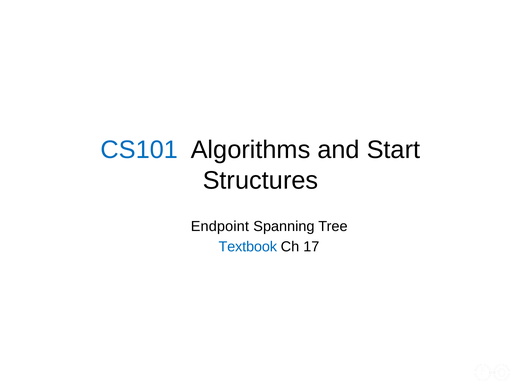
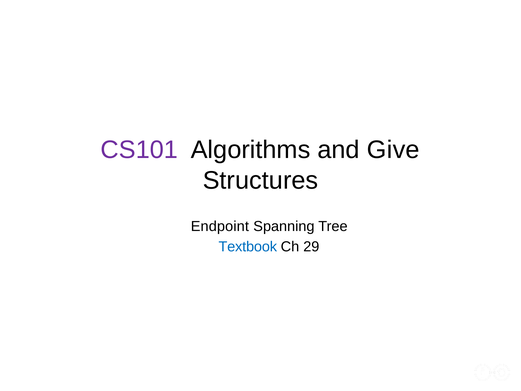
CS101 colour: blue -> purple (139, 150)
Start: Start -> Give (393, 150)
17: 17 -> 29 (311, 246)
